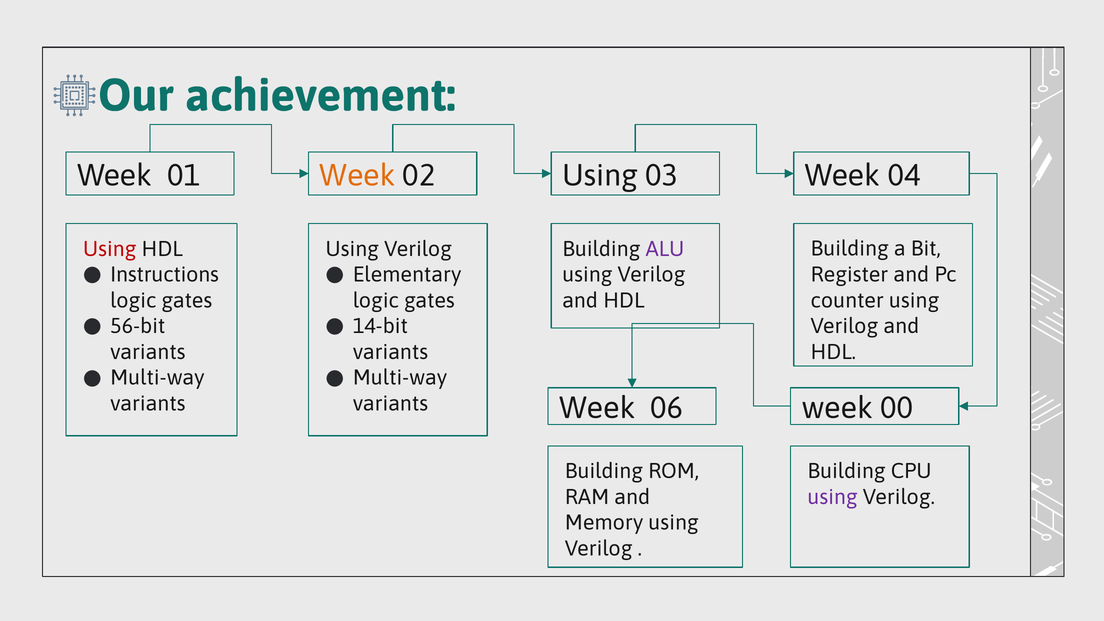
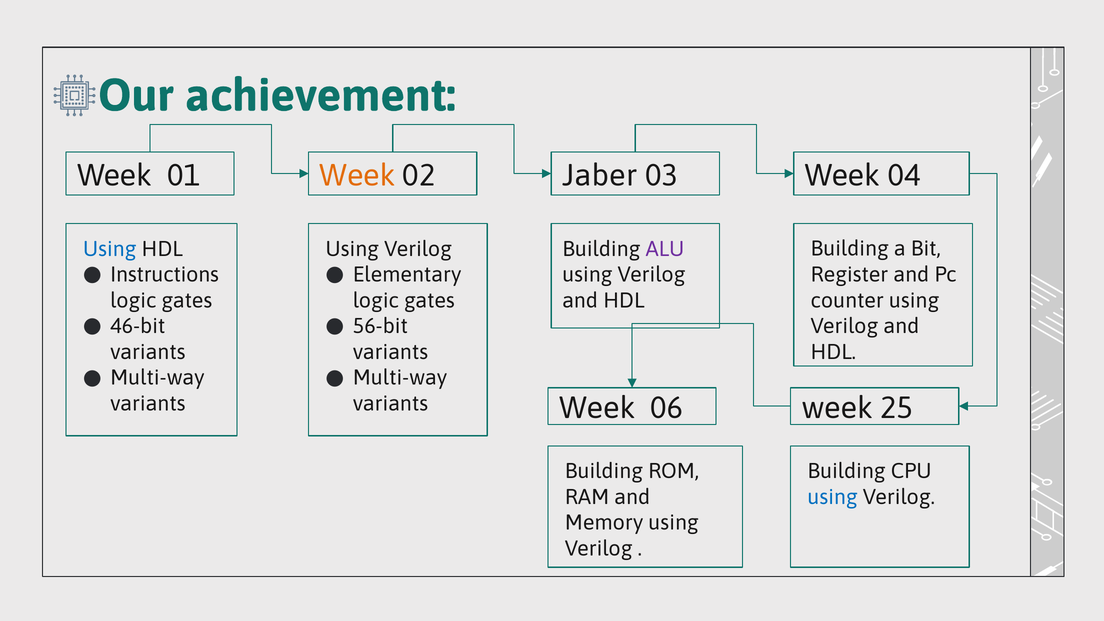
Using: Using -> Jaber (600, 176)
Using colour: red -> blue (110, 249)
56-bit: 56-bit -> 46-bit (138, 326)
14-bit: 14-bit -> 56-bit (380, 326)
00: 00 -> 25 (897, 408)
using colour: purple -> blue (833, 497)
